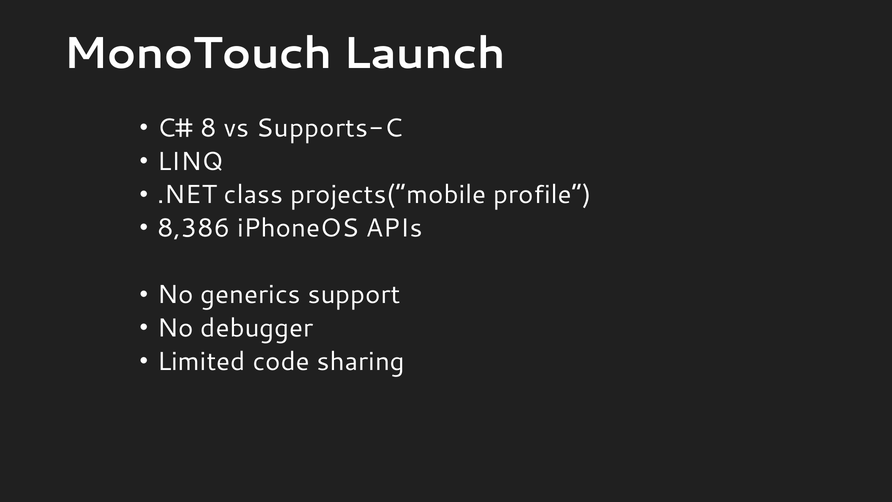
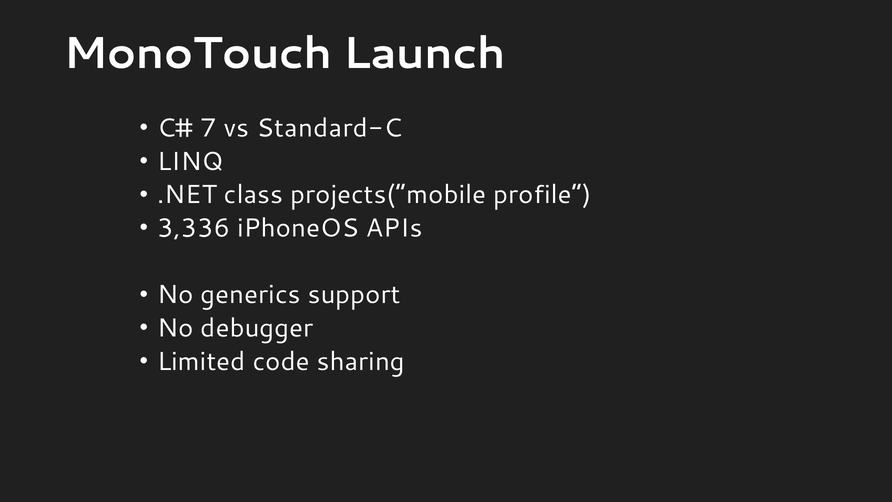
8: 8 -> 7 (209, 128)
Supports-C: Supports-C -> Standard-C (330, 128)
8,386: 8,386 -> 3,336 (194, 228)
